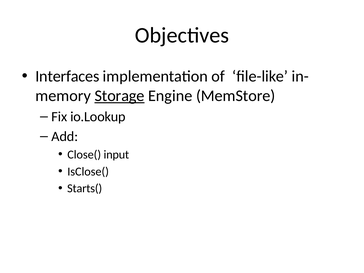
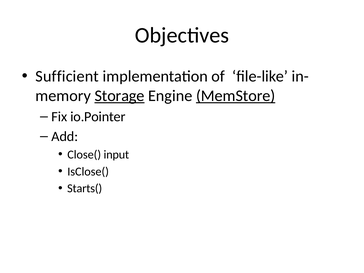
Interfaces: Interfaces -> Sufficient (67, 76)
MemStore underline: none -> present (236, 96)
io.Lookup: io.Lookup -> io.Pointer (98, 117)
